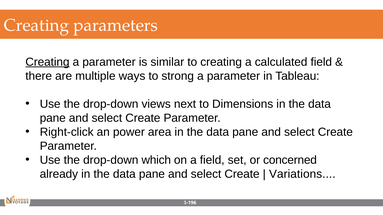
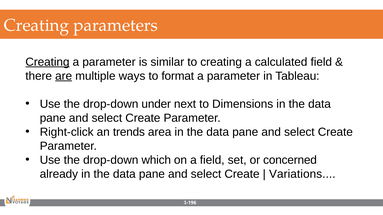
are underline: none -> present (64, 76)
strong: strong -> format (178, 76)
views: views -> under (156, 104)
power: power -> trends (129, 132)
